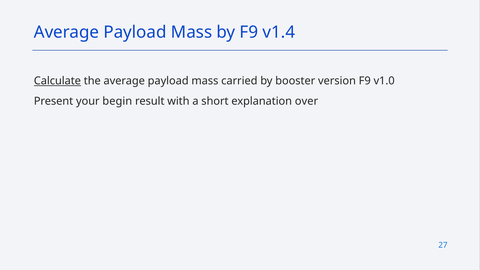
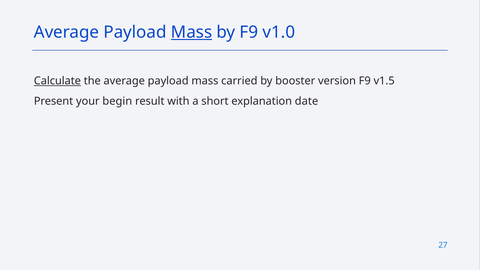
Mass underline: none -> present (192, 32)
v1.4: v1.4 -> v1.0 (279, 32)
v1.0: v1.0 -> v1.5 (384, 81)
over: over -> date (307, 101)
